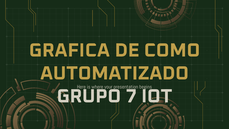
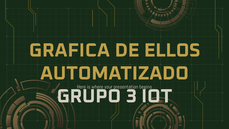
COMO: COMO -> ELLOS (172, 50)
7: 7 -> 3 (131, 96)
